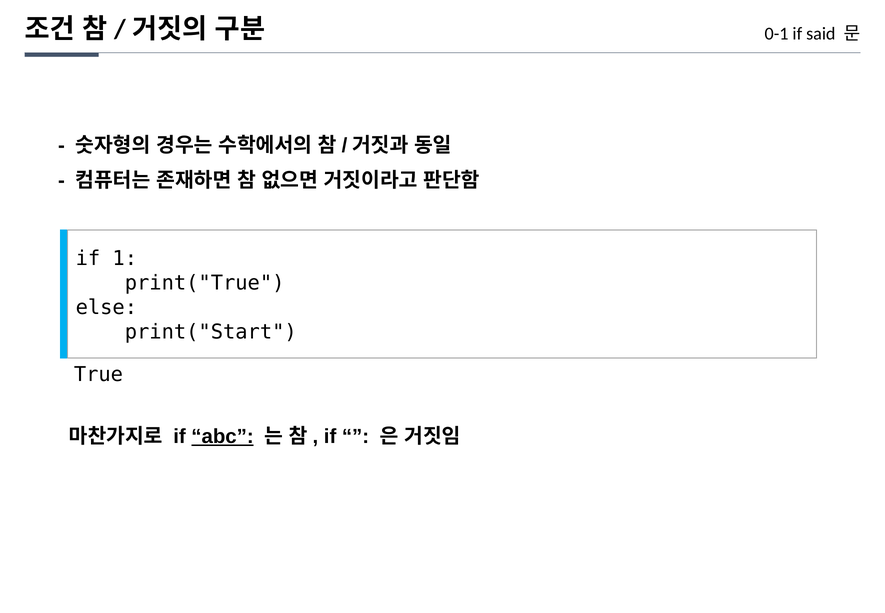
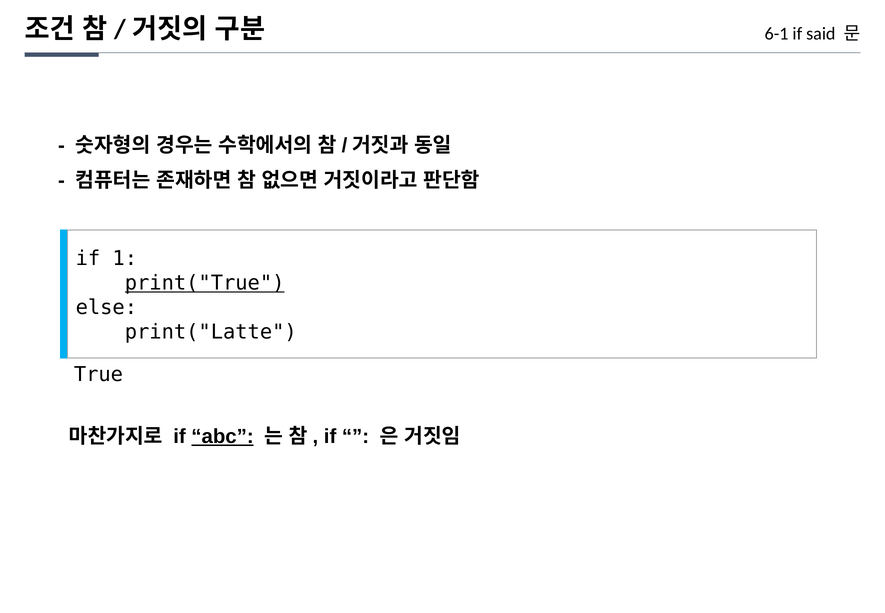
0-1: 0-1 -> 6-1 (777, 34)
print("True underline: none -> present (205, 283)
print("Start: print("Start -> print("Latte (211, 332)
